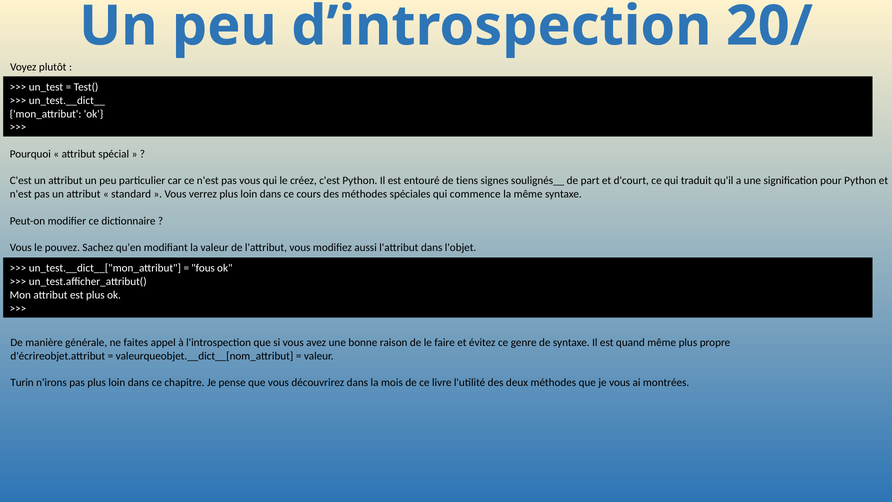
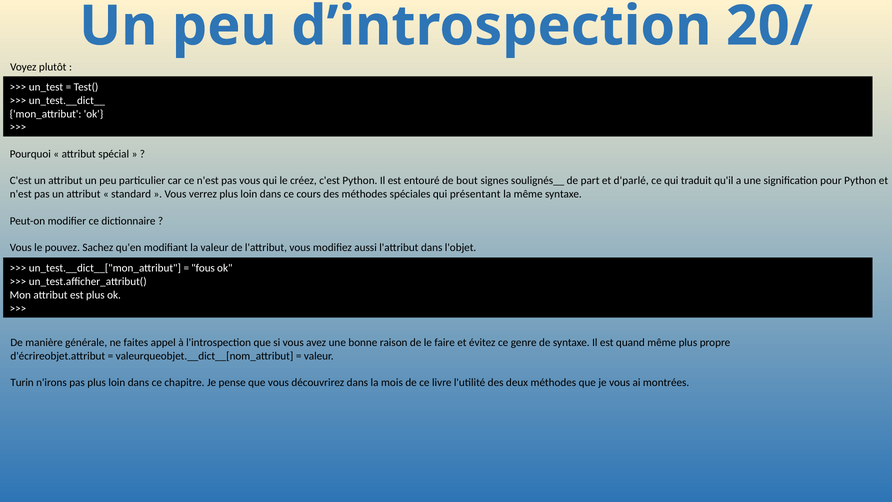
tiens: tiens -> bout (467, 181)
d'court: d'court -> d'parlé (631, 181)
commence: commence -> présentant (475, 194)
